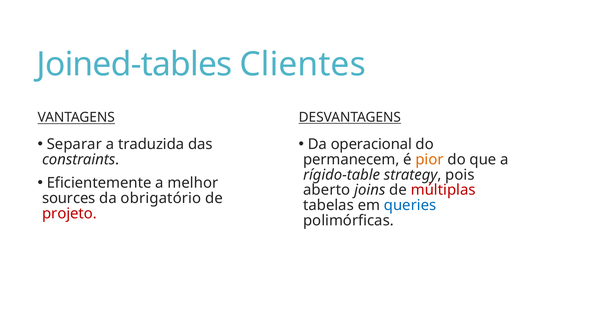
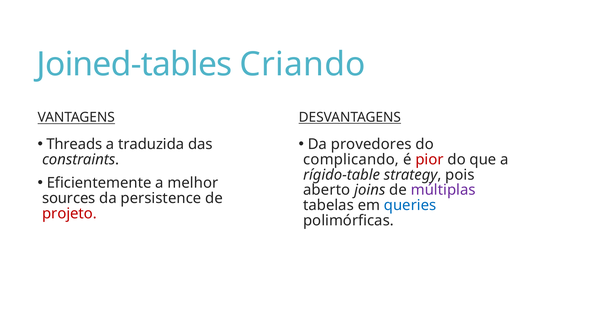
Clientes: Clientes -> Criando (303, 64)
operacional: operacional -> provedores (371, 144)
Separar: Separar -> Threads (74, 144)
permanecem: permanecem -> complicando (351, 159)
pior colour: orange -> red (430, 159)
múltiplas colour: red -> purple (443, 190)
obrigatório: obrigatório -> persistence (161, 198)
